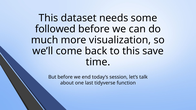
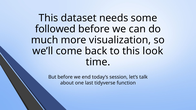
save: save -> look (153, 51)
